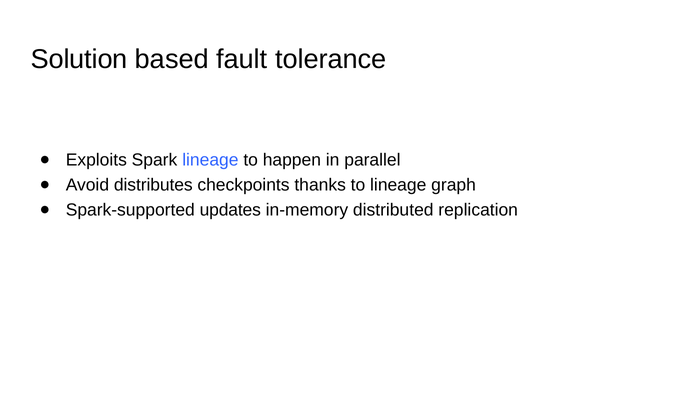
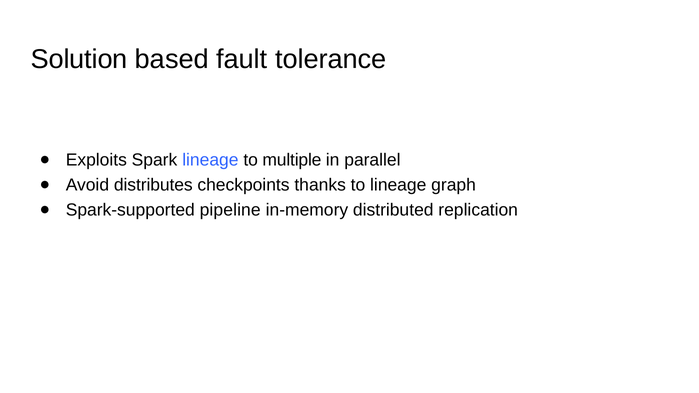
happen: happen -> multiple (292, 160)
updates: updates -> pipeline (230, 210)
